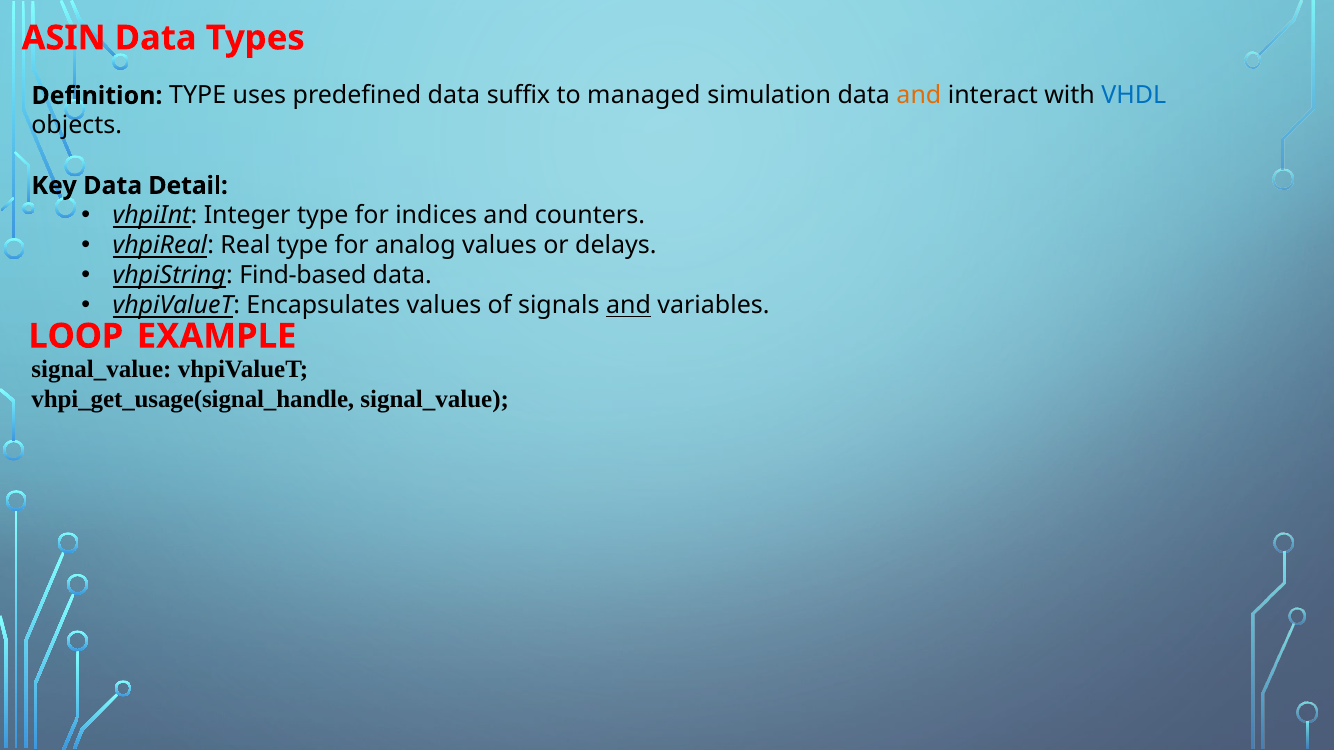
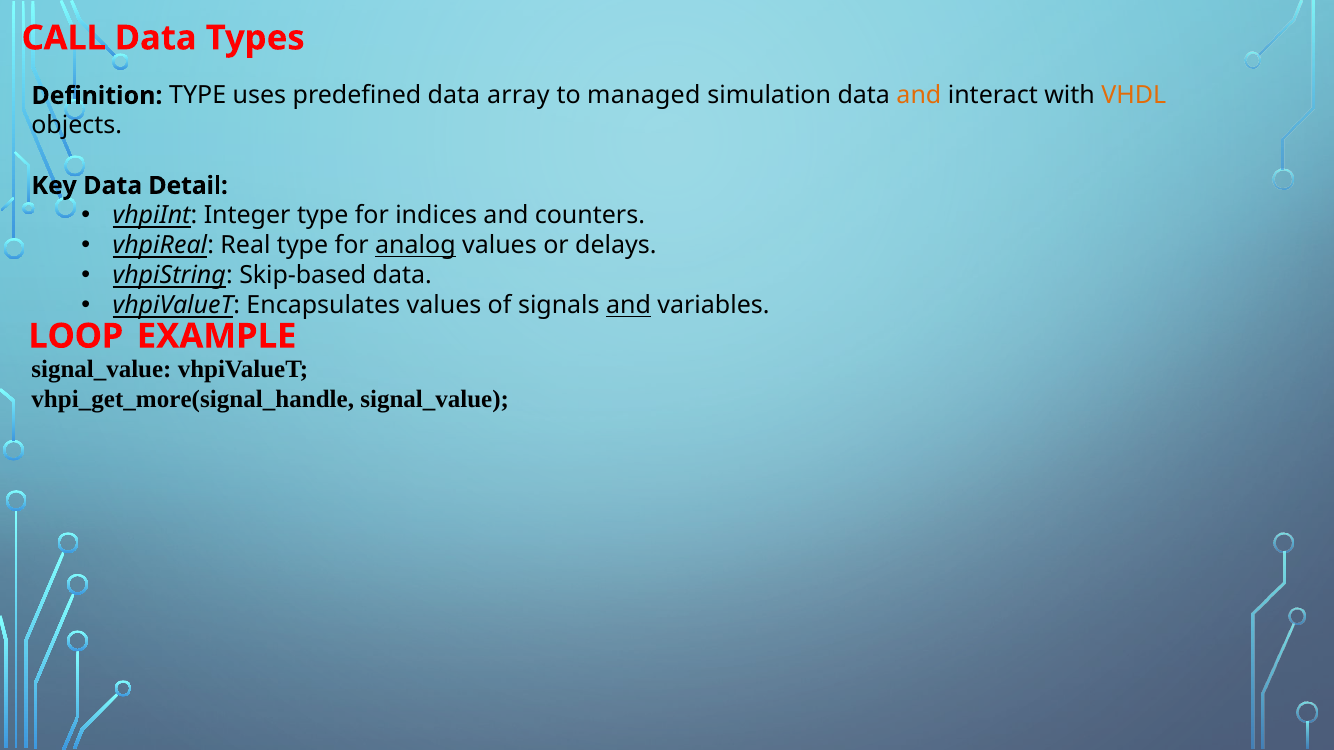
ASIN: ASIN -> CALL (64, 38)
suffix: suffix -> array (518, 96)
VHDL colour: blue -> orange (1134, 96)
analog underline: none -> present (415, 246)
Find-based: Find-based -> Skip-based (303, 276)
vhpi_get_usage(signal_handle: vhpi_get_usage(signal_handle -> vhpi_get_more(signal_handle (193, 399)
